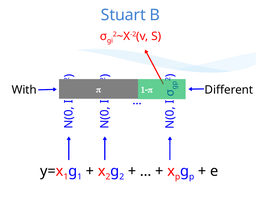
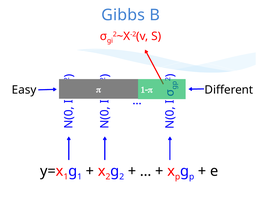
Stuart: Stuart -> Gibbs (123, 15)
With: With -> Easy (24, 90)
